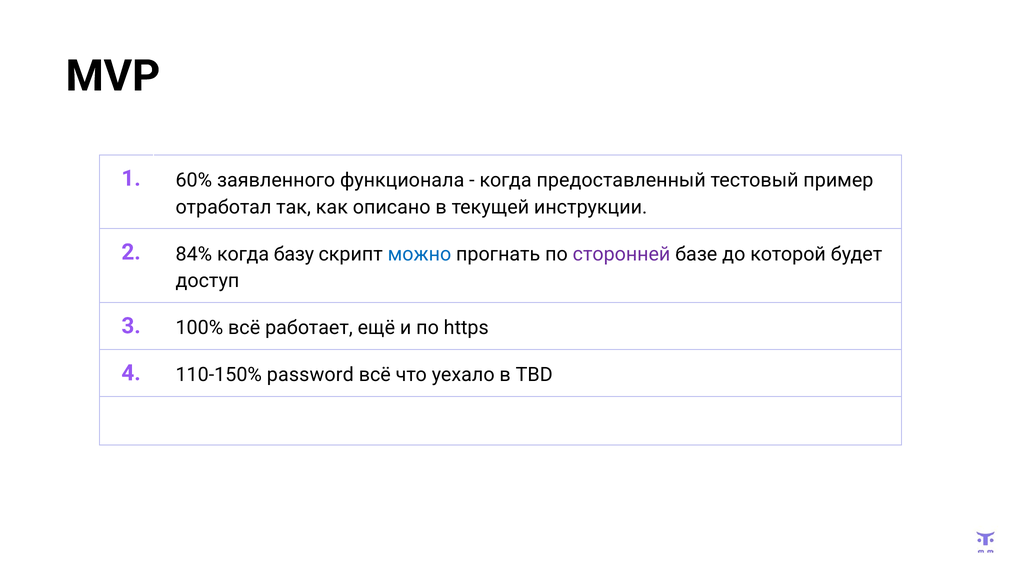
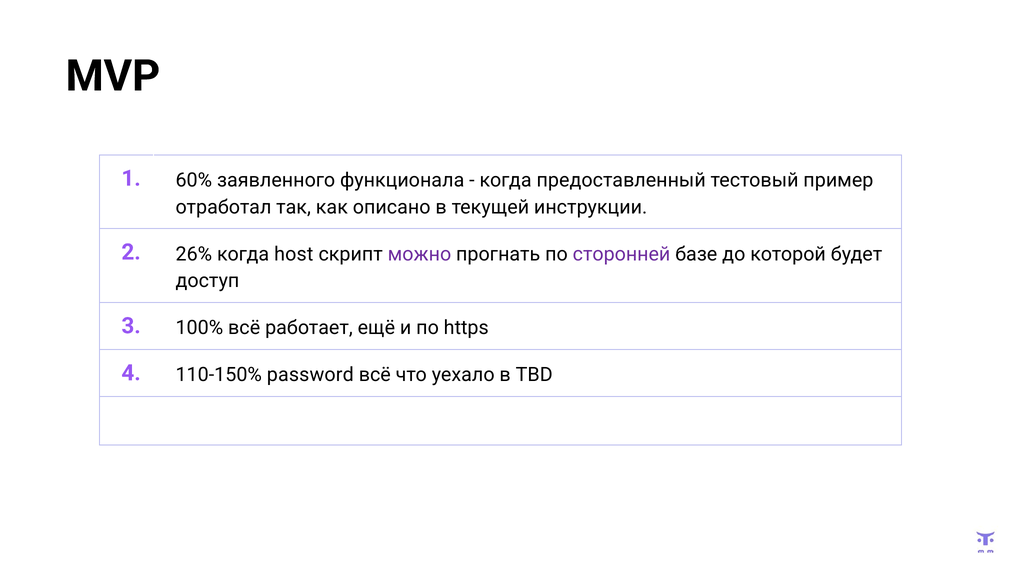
84%: 84% -> 26% (194, 254)
базу: базу -> host (294, 254)
можно colour: blue -> purple (419, 254)
